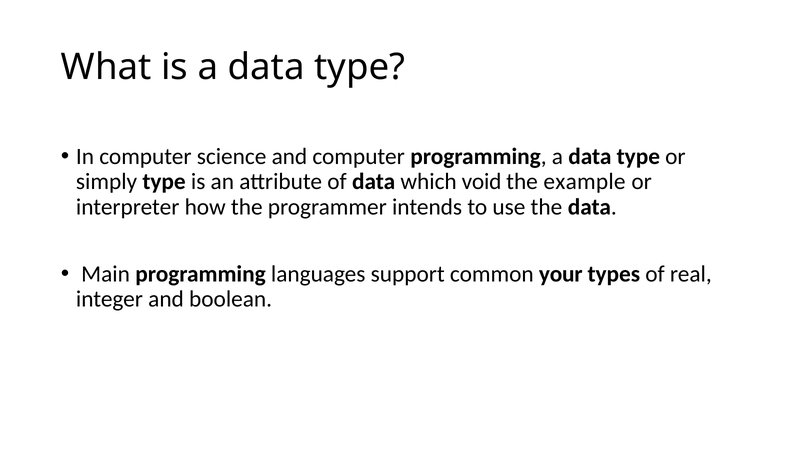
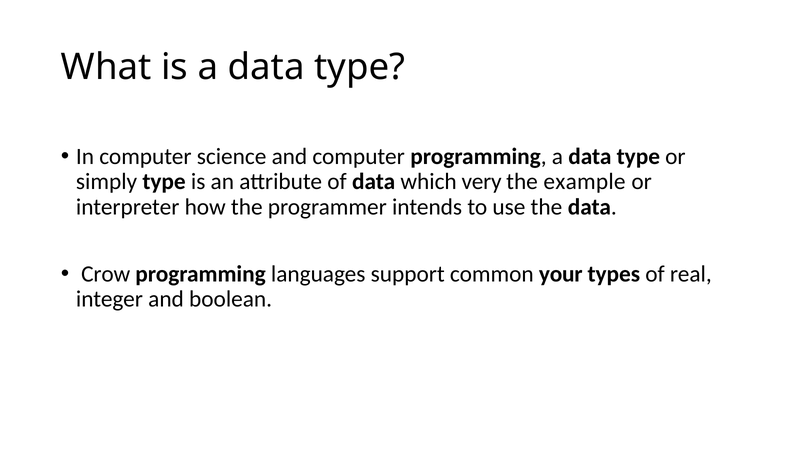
void: void -> very (482, 182)
Main: Main -> Crow (106, 274)
